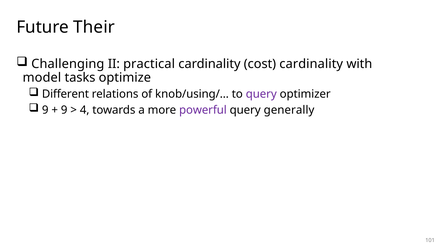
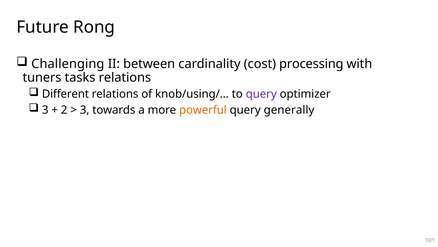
Their: Their -> Rong (94, 27)
practical: practical -> between (149, 64)
cost cardinality: cardinality -> processing (311, 64)
model: model -> tuners (42, 77)
tasks optimize: optimize -> relations (125, 77)
9: 9 -> 3 (45, 110)
9: 9 -> 2 (64, 110)
4: 4 -> 3 (85, 110)
powerful colour: purple -> orange (203, 110)
